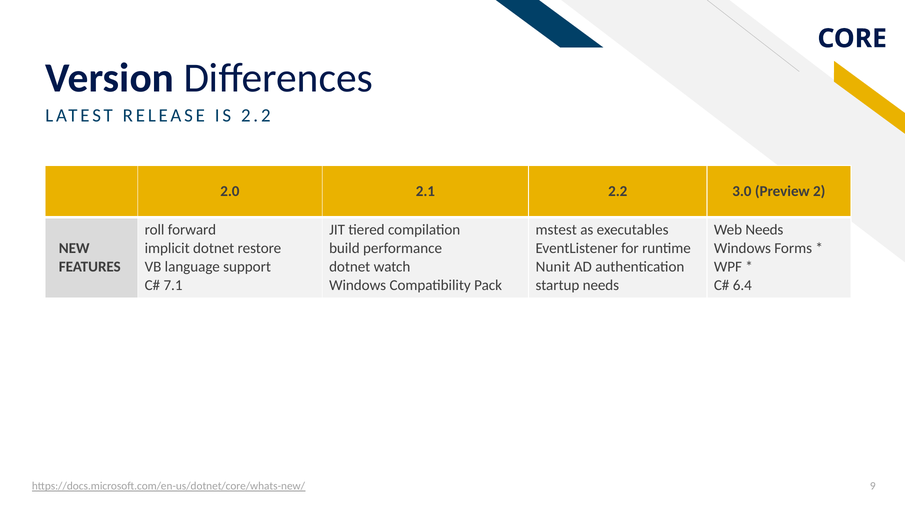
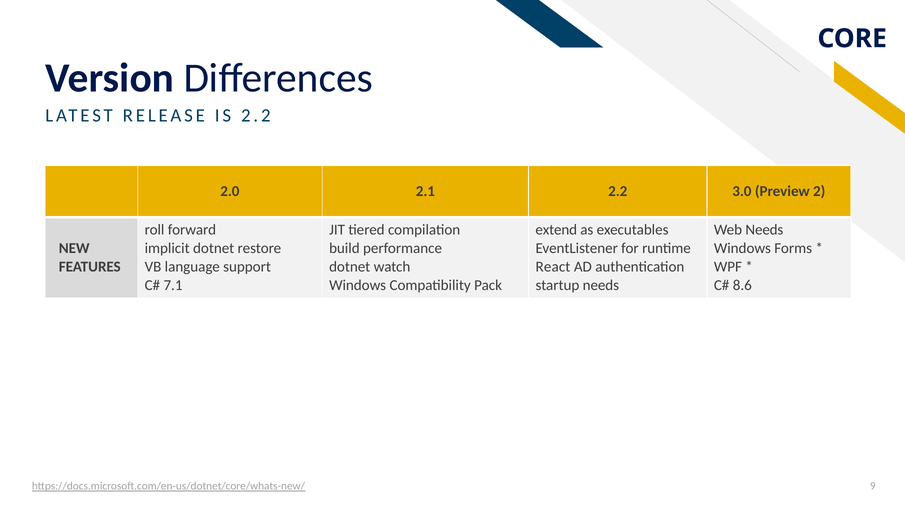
mstest: mstest -> extend (556, 230)
Nunit: Nunit -> React (553, 267)
6.4: 6.4 -> 8.6 (742, 285)
